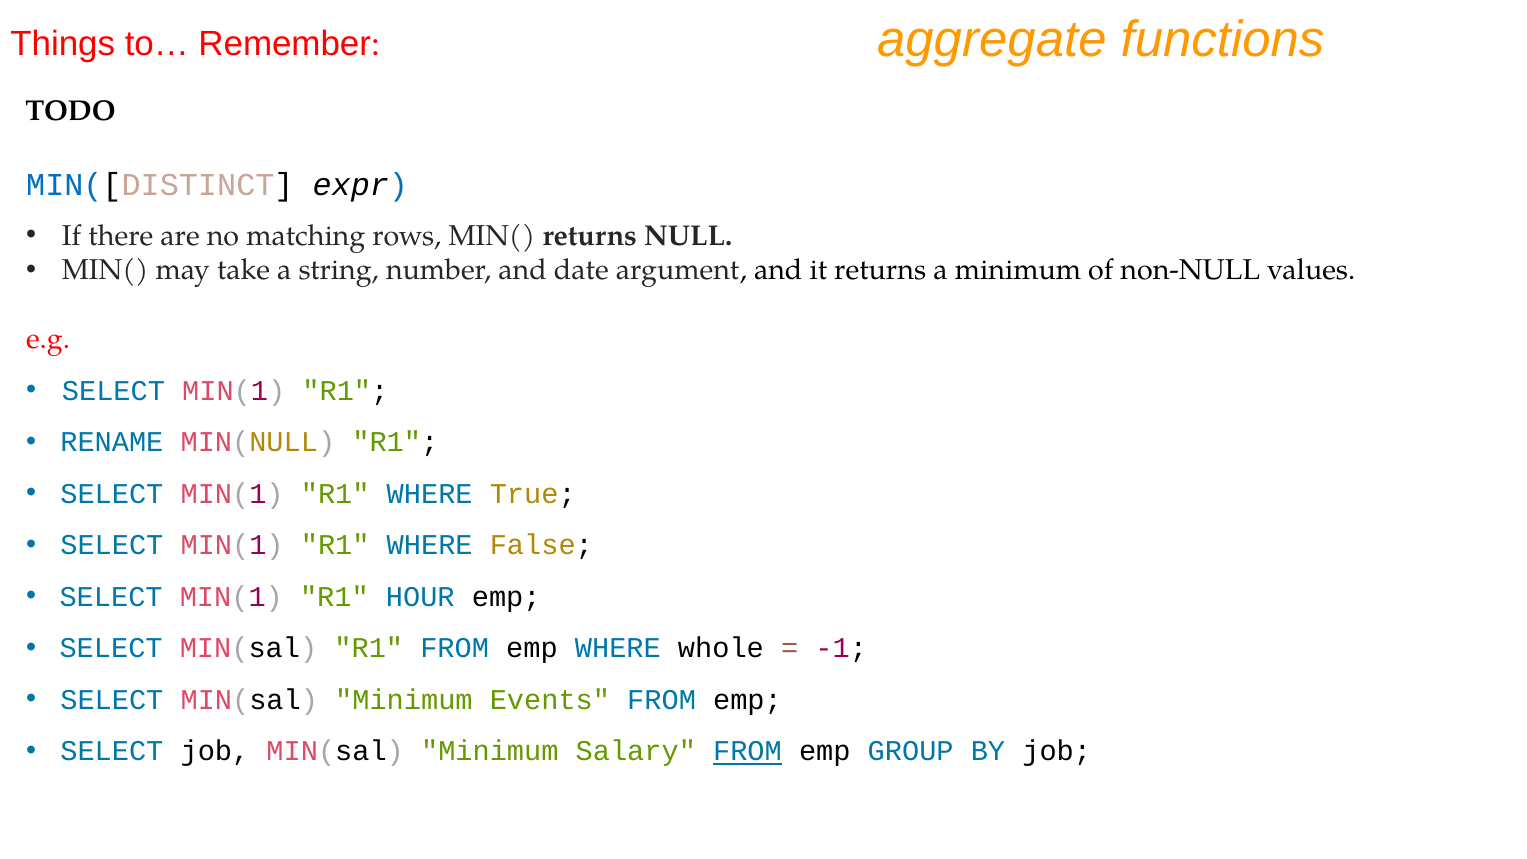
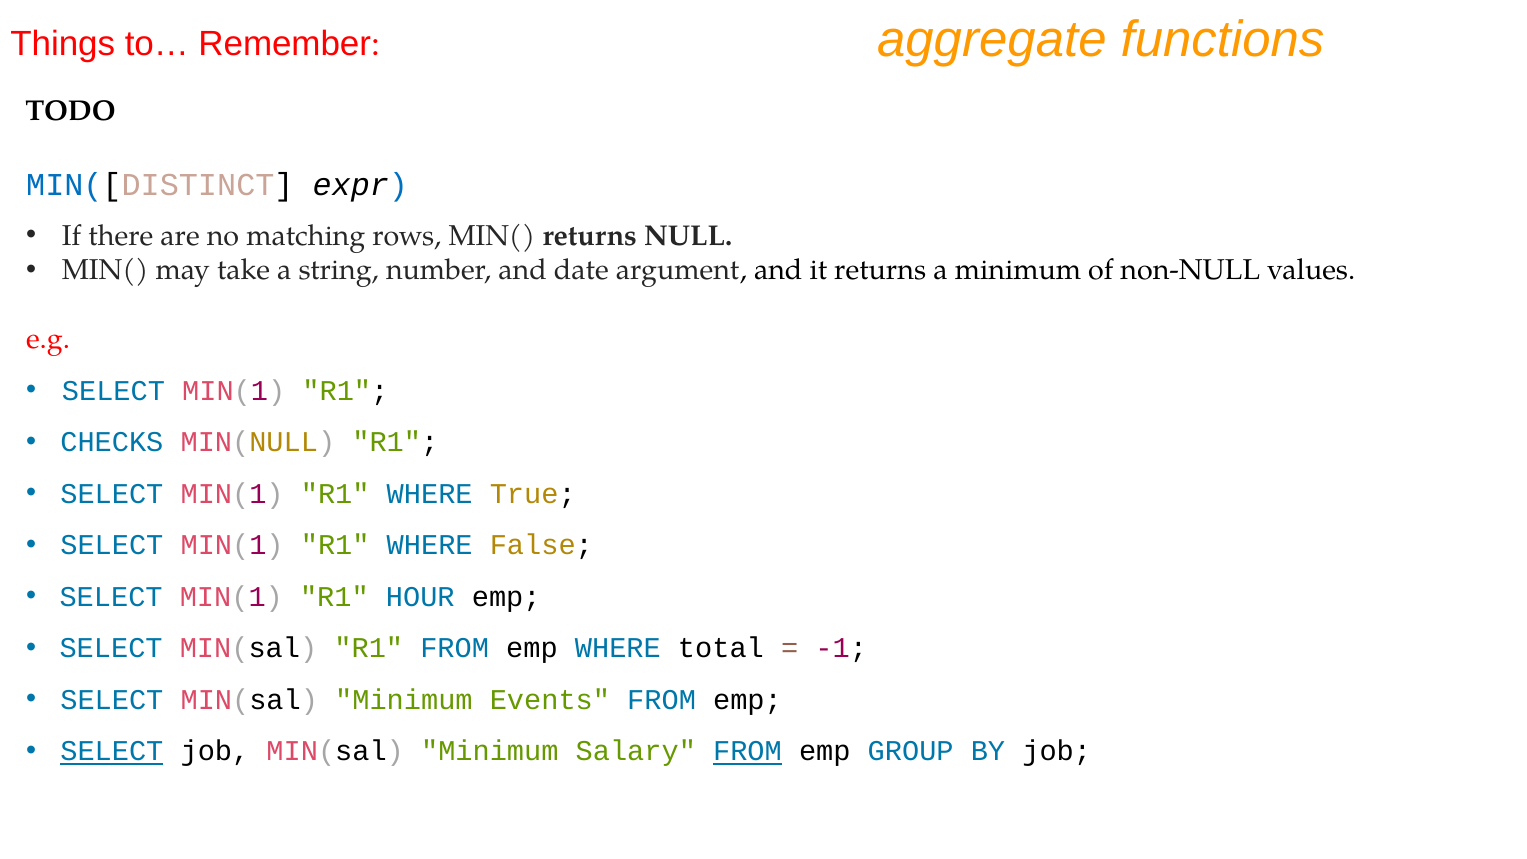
RENAME: RENAME -> CHECKS (112, 442)
whole: whole -> total (721, 648)
SELECT underline: none -> present (112, 751)
